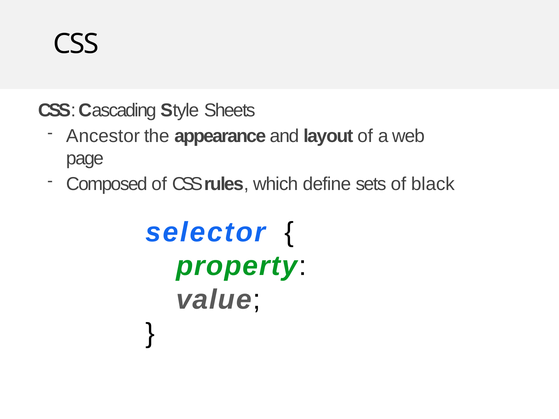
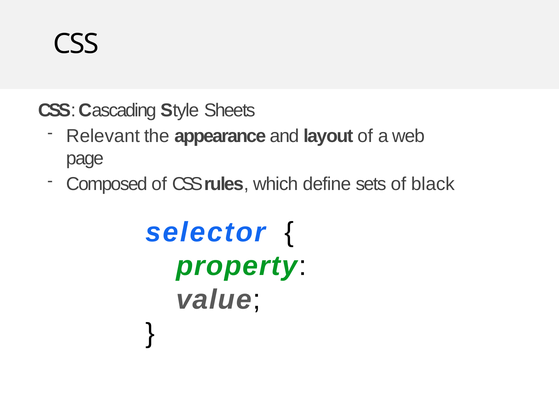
Ancestor: Ancestor -> Relevant (103, 136)
